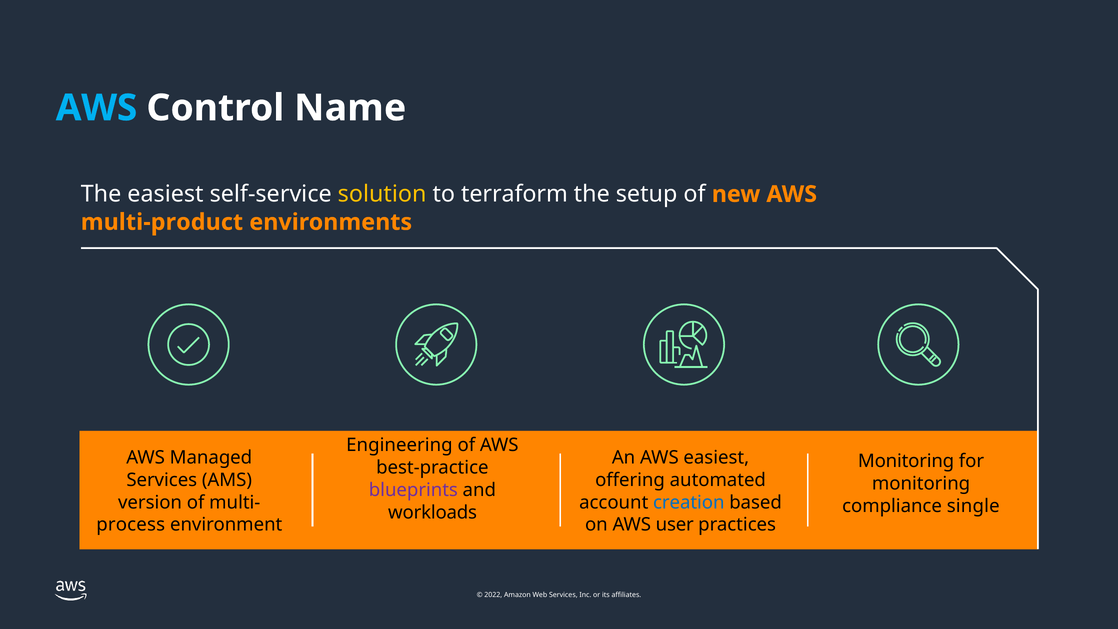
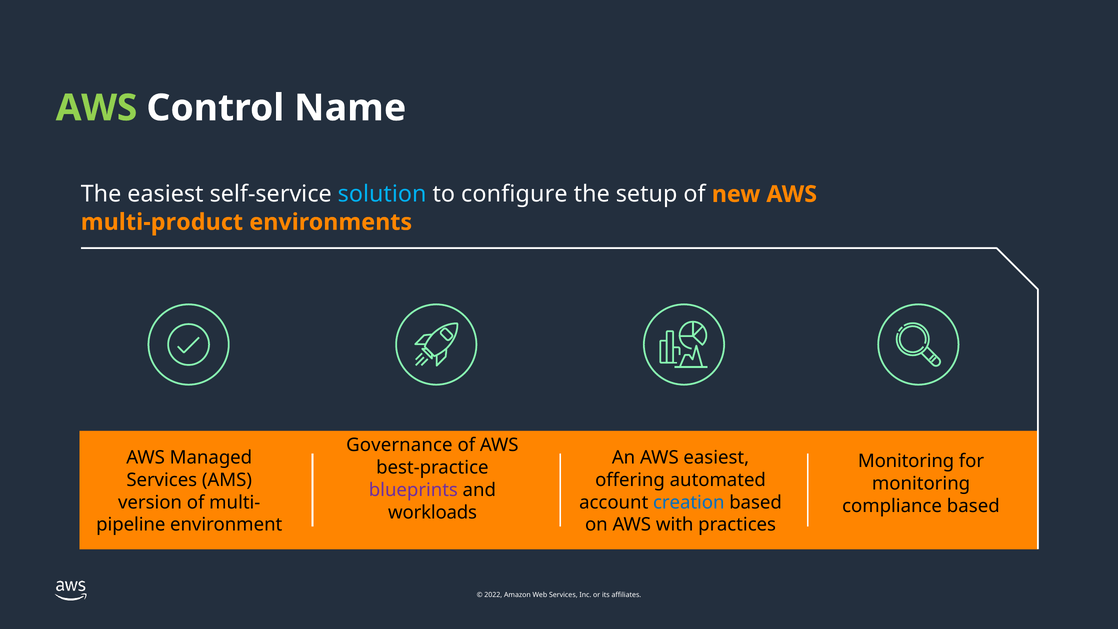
AWS colour: light blue -> light green (97, 108)
solution colour: yellow -> light blue (382, 194)
terraform: terraform -> configure (514, 194)
Engineering: Engineering -> Governance (399, 445)
compliance single: single -> based (973, 506)
process: process -> pipeline (131, 525)
user: user -> with (675, 525)
